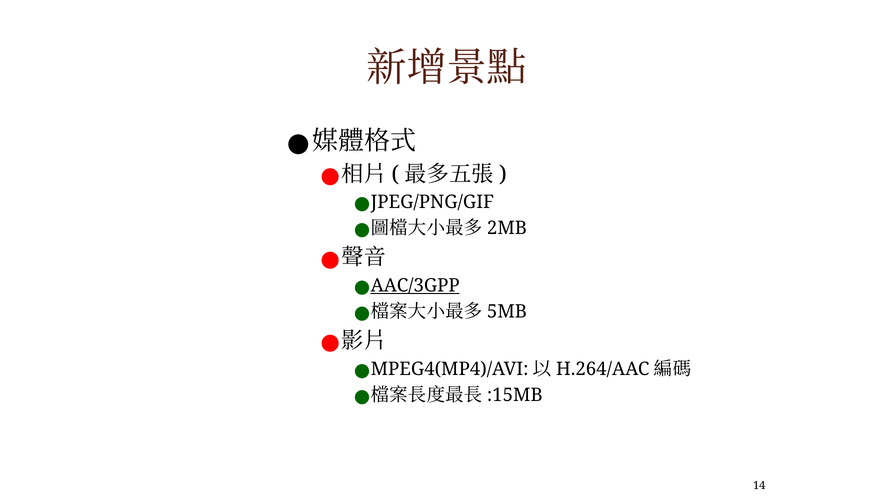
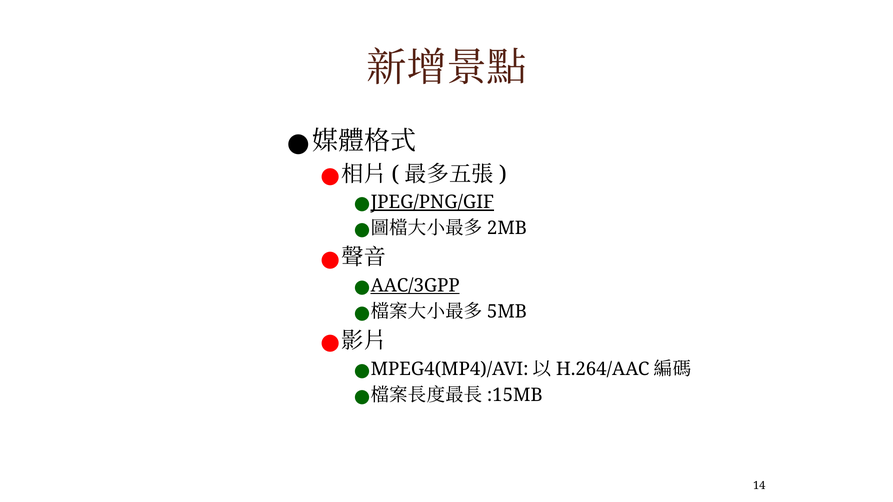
JPEG/PNG/GIF underline: none -> present (432, 202)
